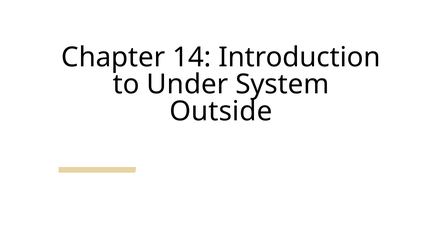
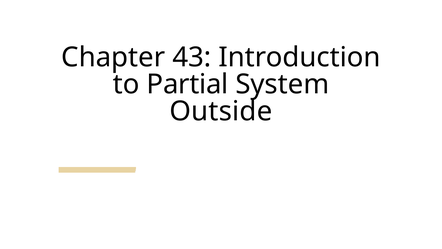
14: 14 -> 43 (192, 57)
Under: Under -> Partial (188, 84)
